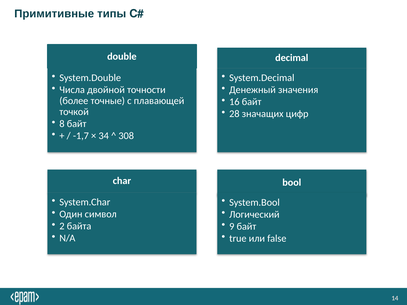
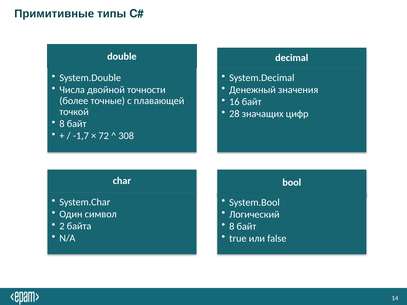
34: 34 -> 72 (104, 136)
9: 9 -> 8 (232, 227)
